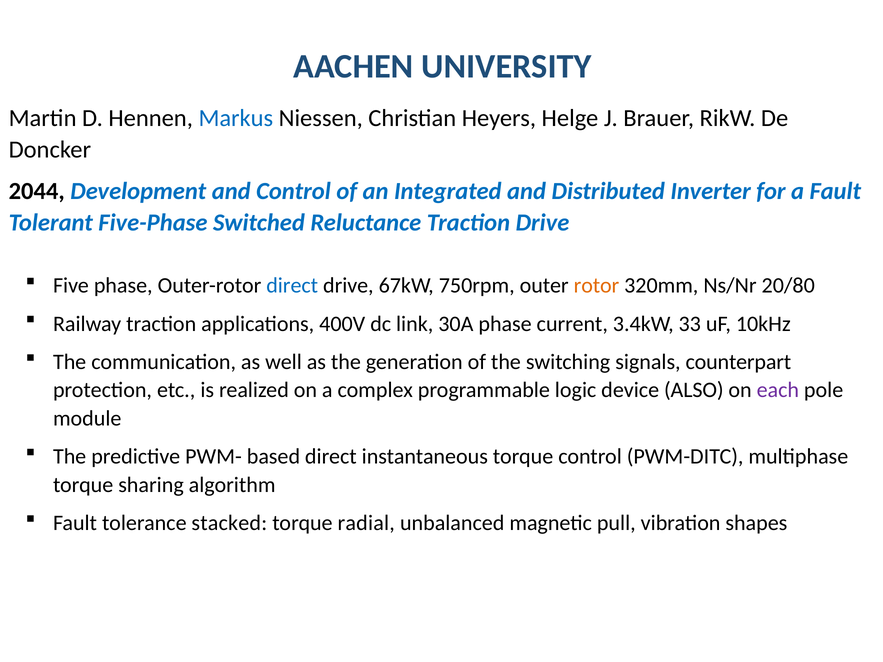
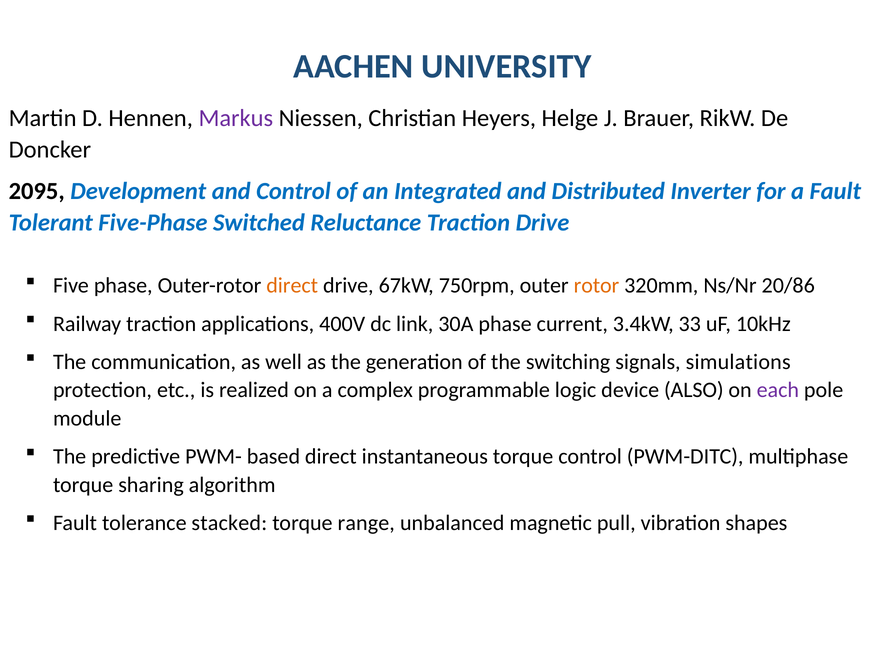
Markus colour: blue -> purple (236, 118)
2044: 2044 -> 2095 (37, 191)
direct colour: blue -> orange (292, 286)
20/80: 20/80 -> 20/86 (788, 286)
counterpart: counterpart -> simulations (738, 362)
radial: radial -> range (366, 523)
